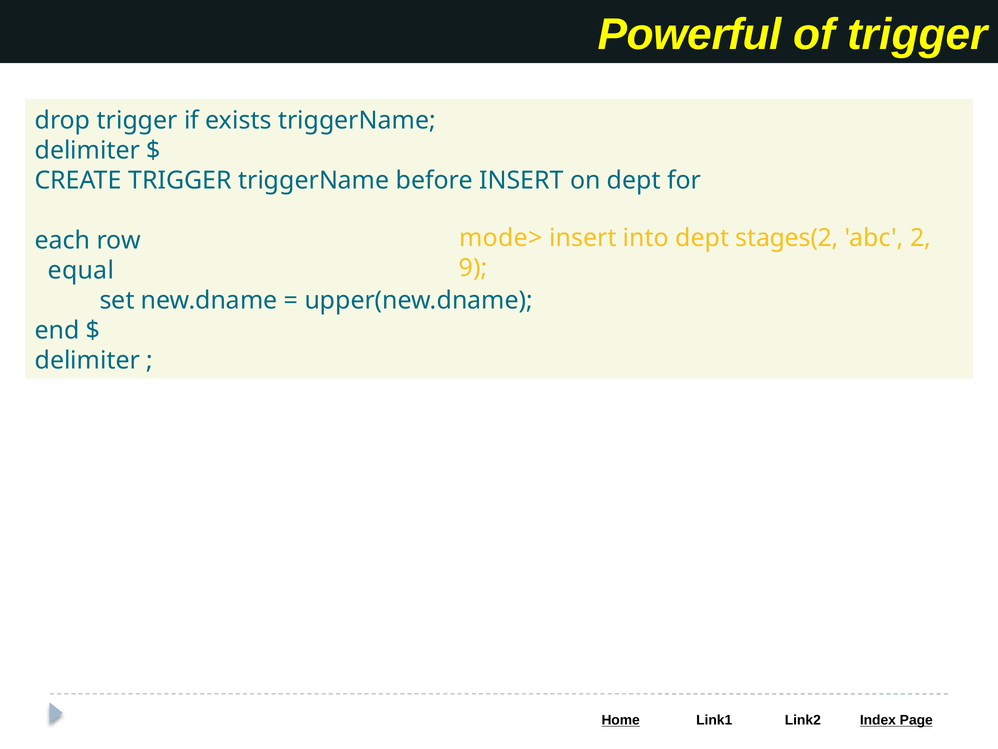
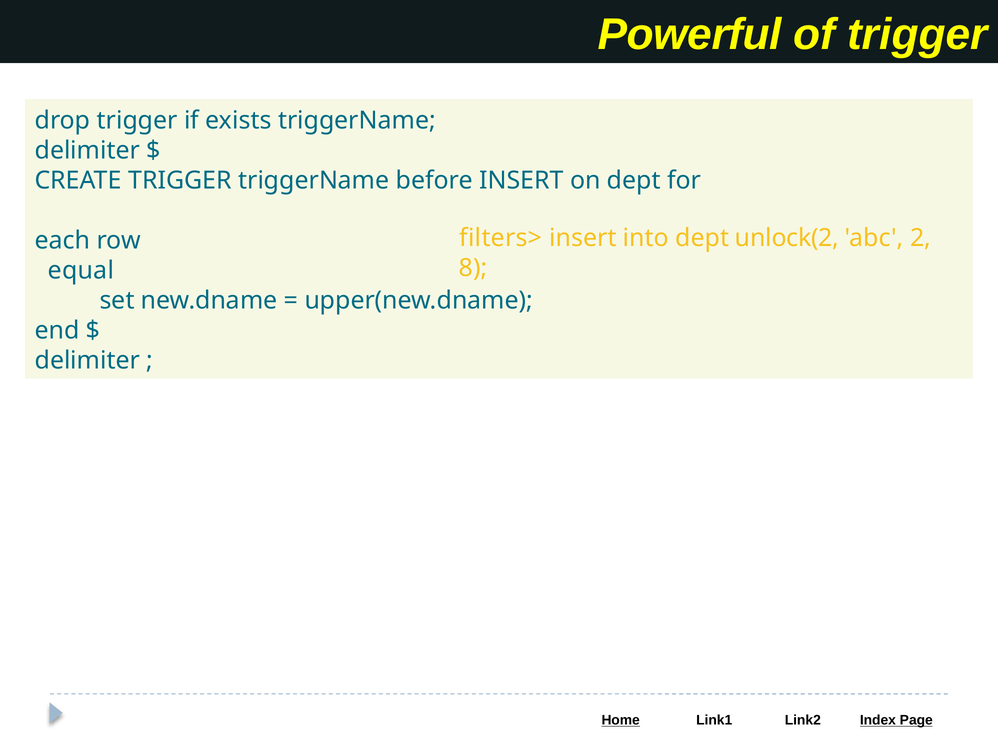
mode>: mode> -> filters> (501, 238)
stages(2: stages(2 -> unlock(2 (787, 238)
9: 9 -> 8 (473, 268)
